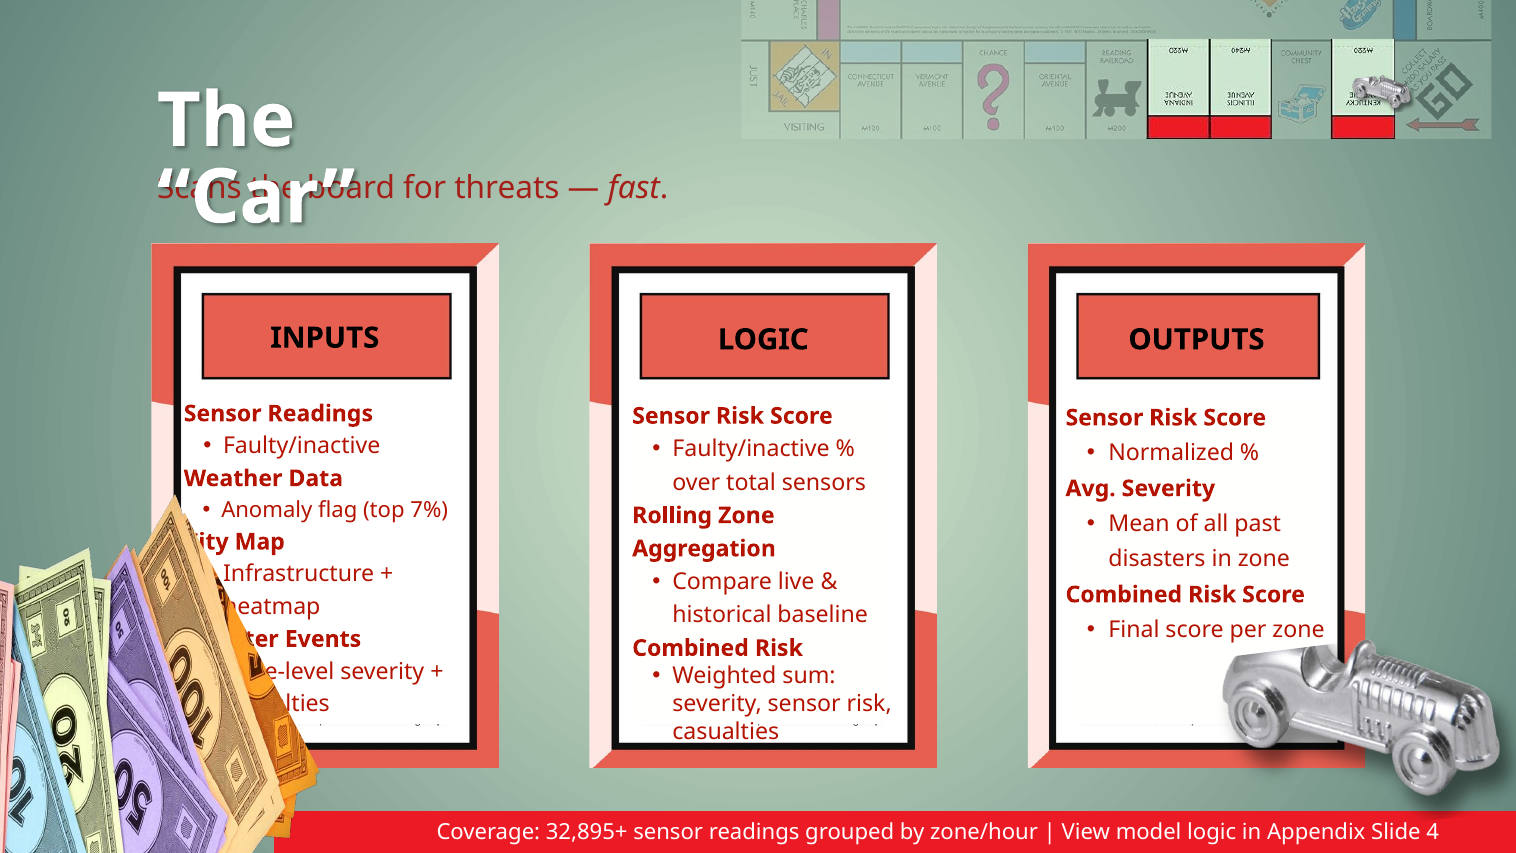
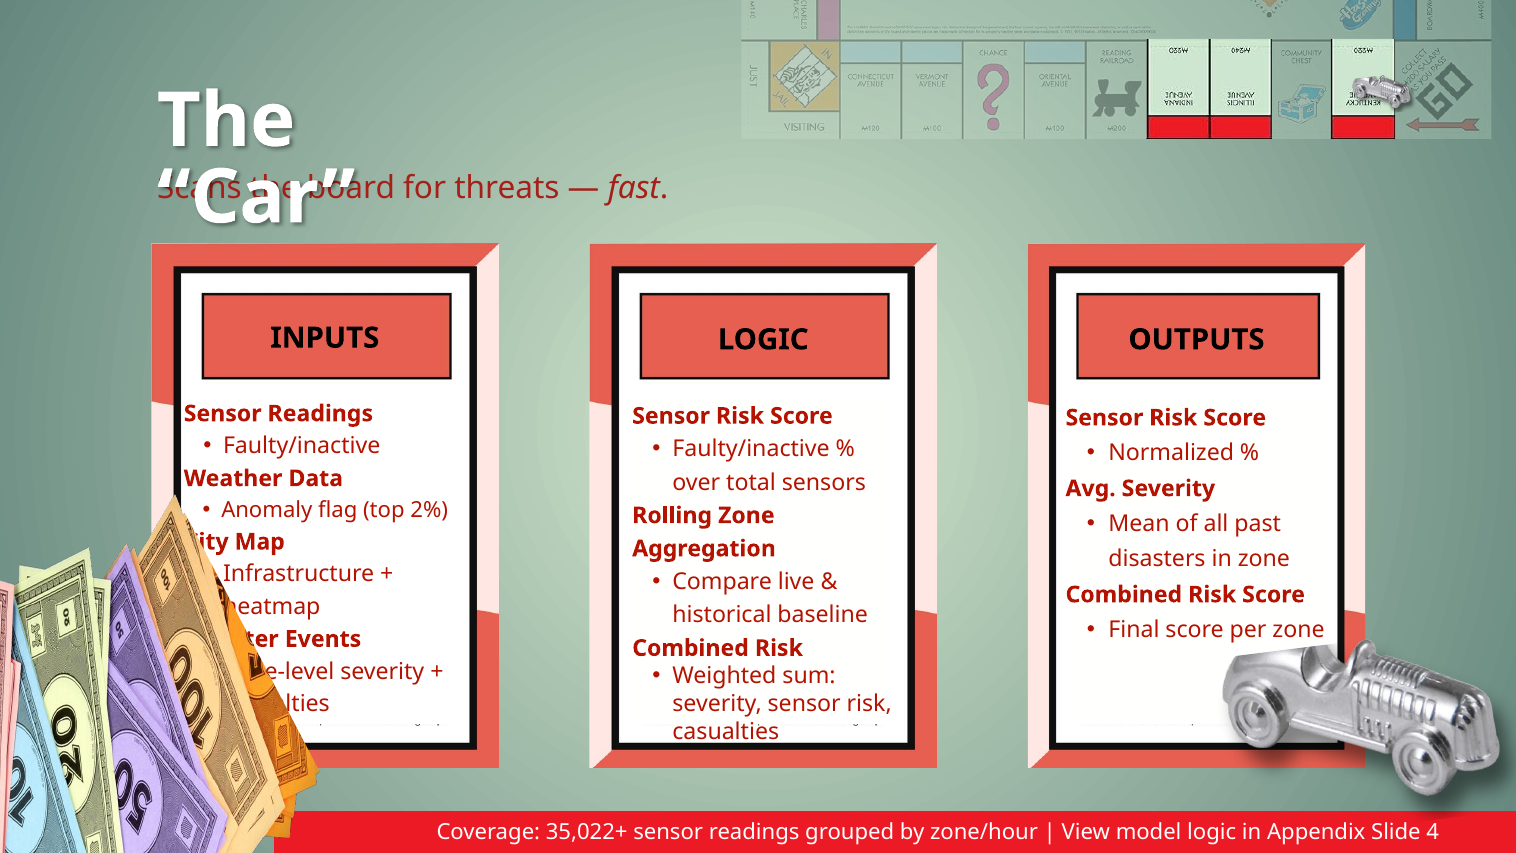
7%: 7% -> 2% (429, 510)
32,895+: 32,895+ -> 35,022+ (587, 832)
